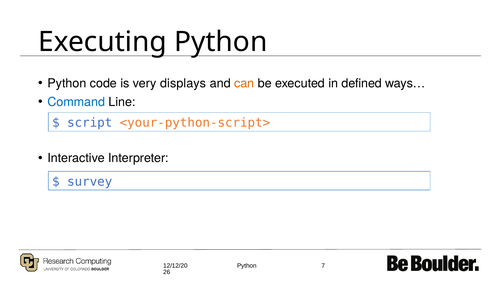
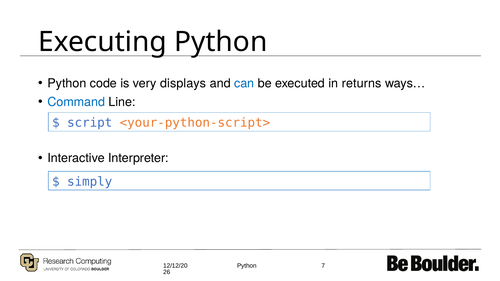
can colour: orange -> blue (244, 83)
defined: defined -> returns (362, 83)
survey: survey -> simply (90, 182)
